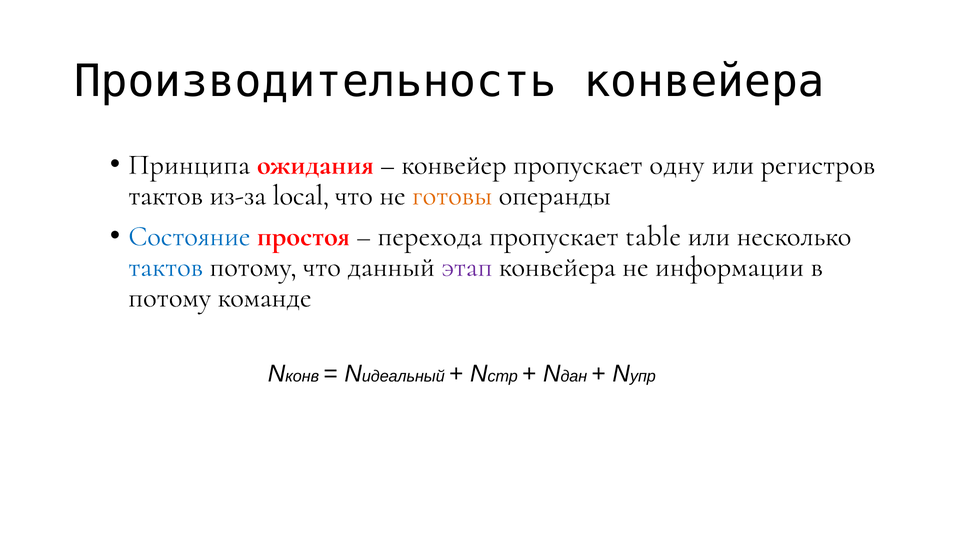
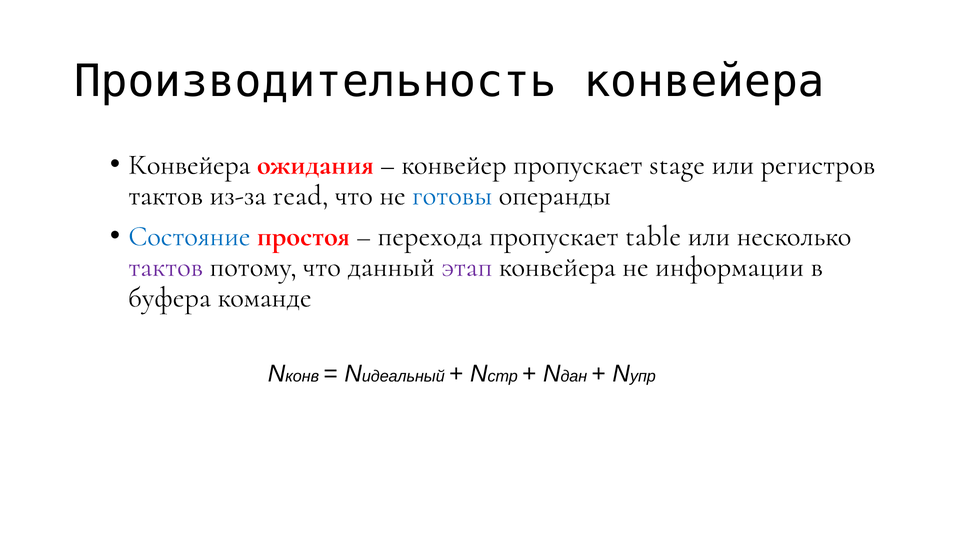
Принципа: Принципа -> Конвейера (189, 164)
одну: одну -> stage (677, 164)
local: local -> read (301, 195)
готовы colour: orange -> blue (452, 195)
тактов colour: blue -> purple (166, 266)
потому: потому -> буфера (170, 297)
